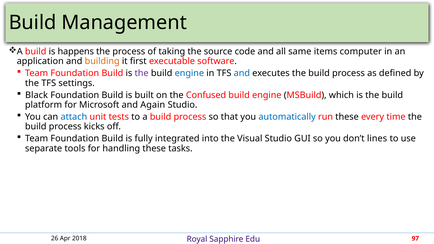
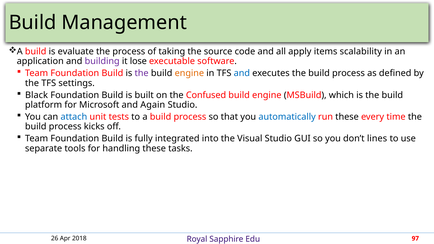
happens: happens -> evaluate (76, 52)
same: same -> apply (300, 52)
computer: computer -> scalability (361, 52)
building colour: orange -> purple (102, 61)
first: first -> lose (138, 61)
engine colour: blue -> orange (189, 73)
